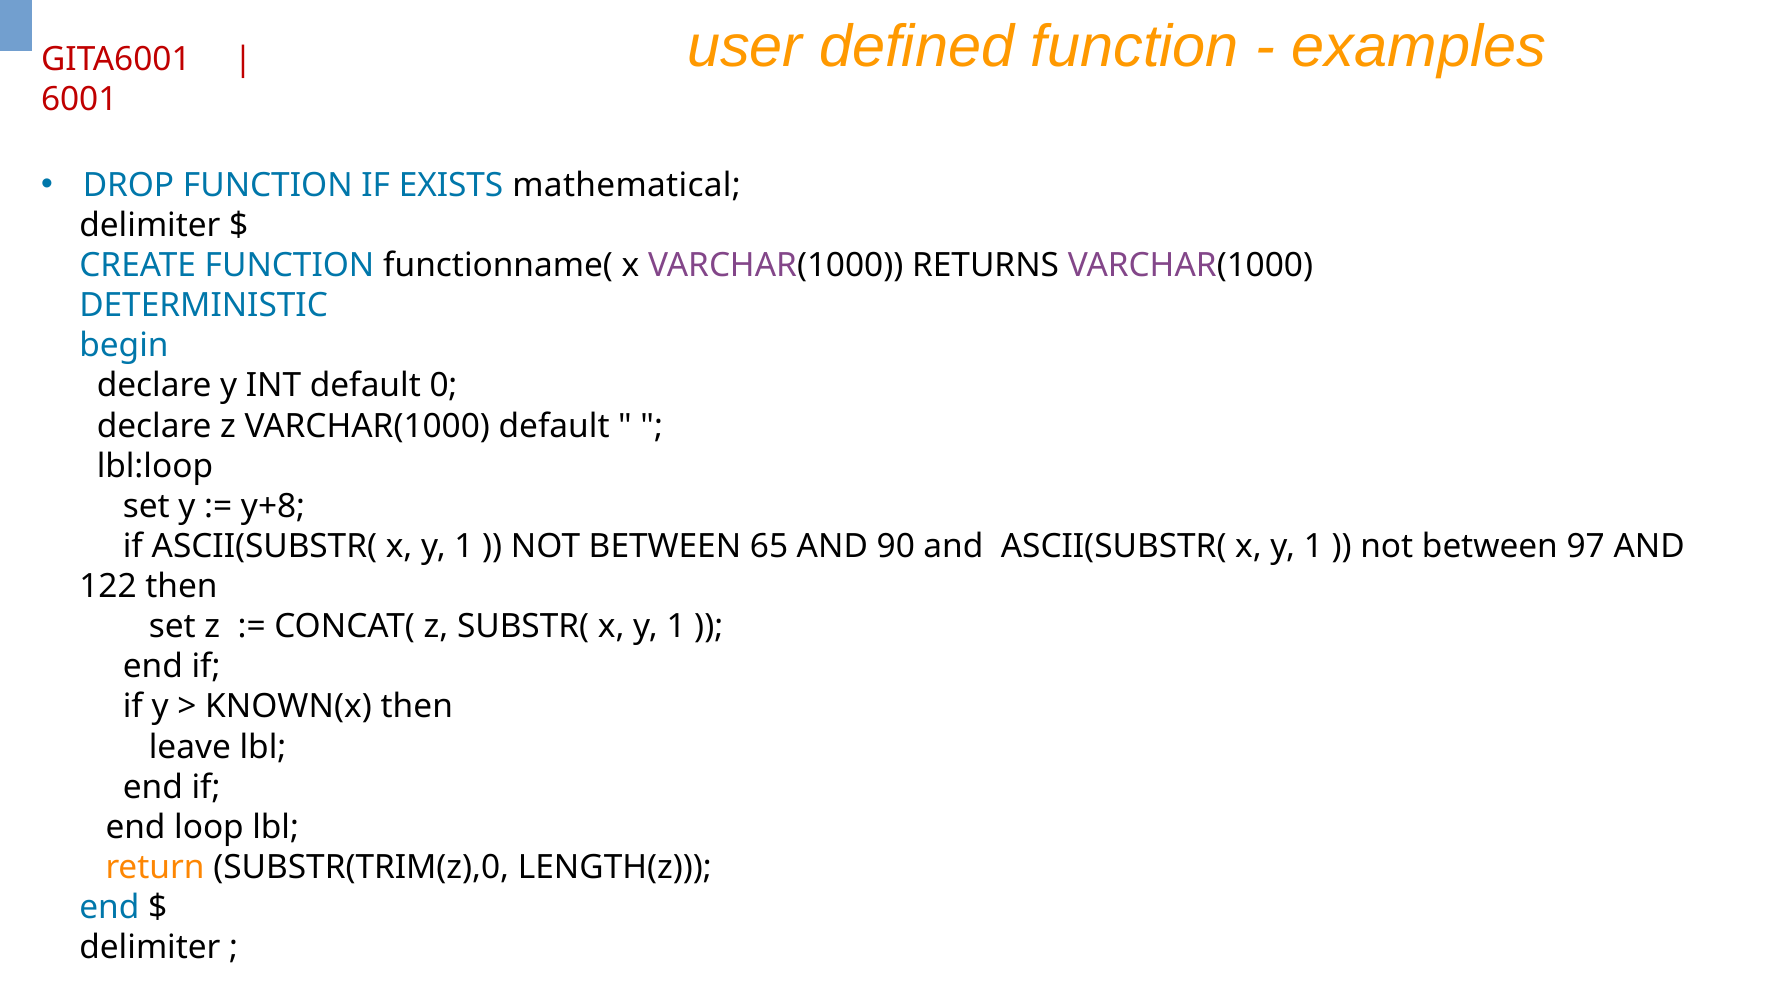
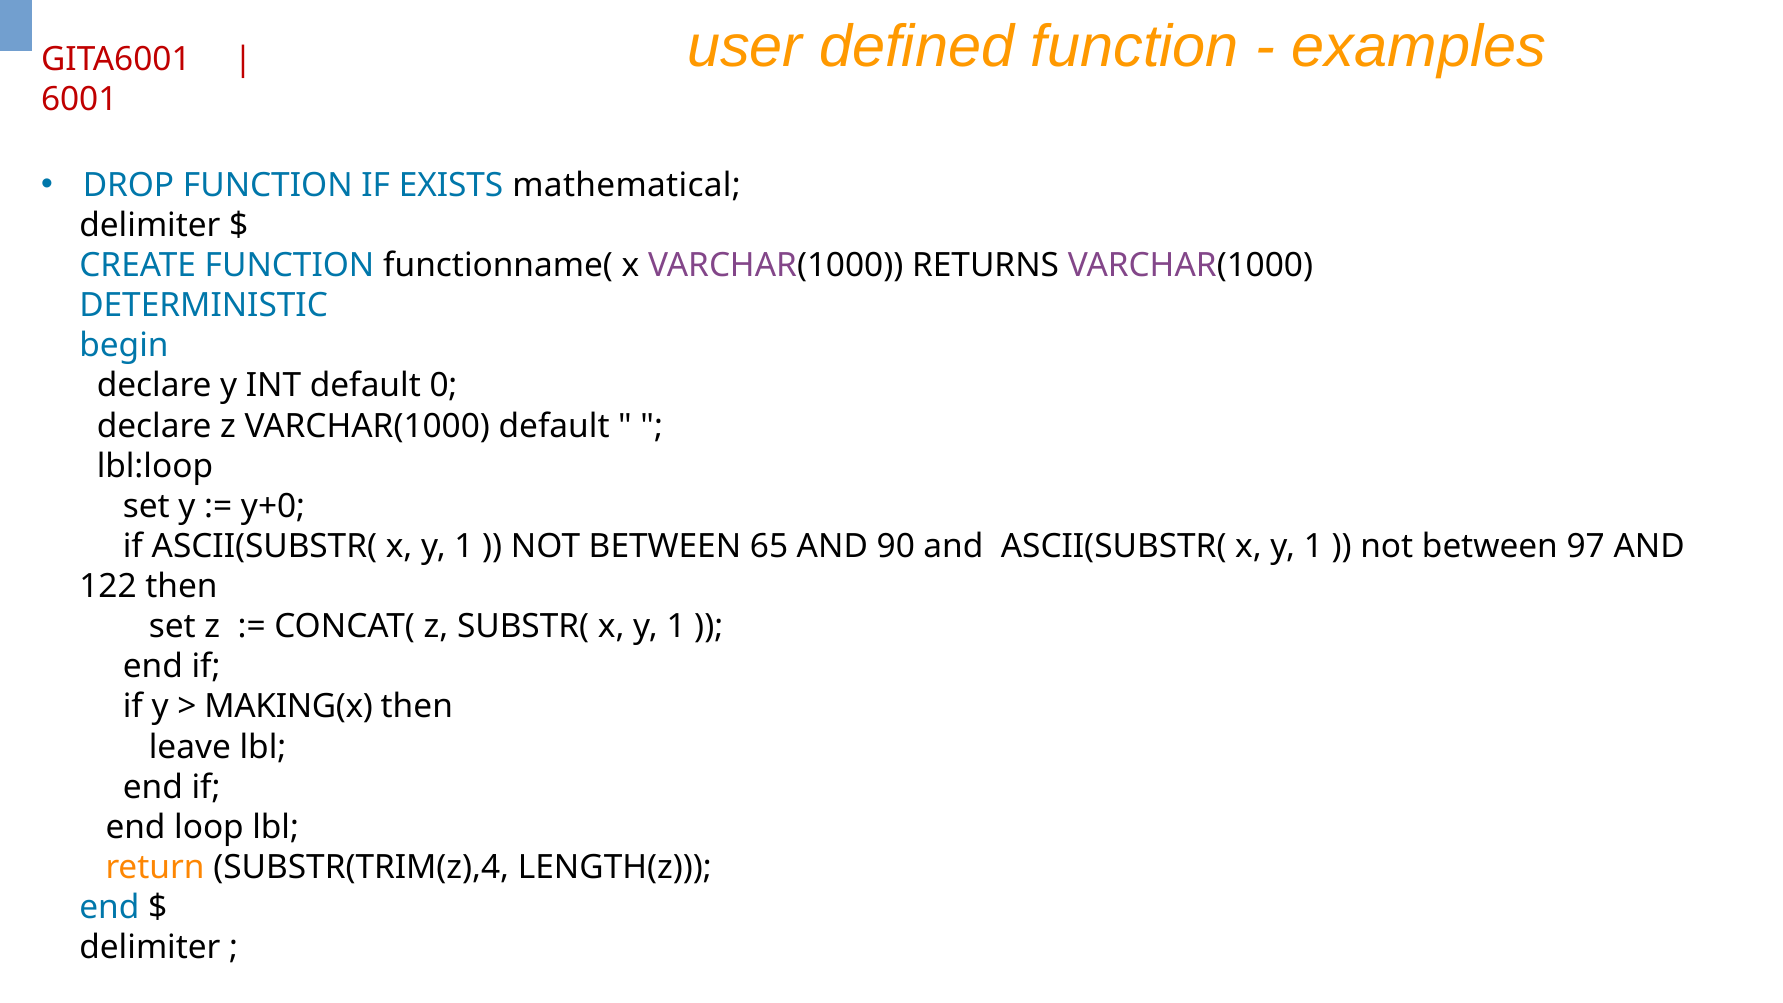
y+8: y+8 -> y+0 (273, 506)
KNOWN(x: KNOWN(x -> MAKING(x (289, 707)
SUBSTR(TRIM(z),0: SUBSTR(TRIM(z),0 -> SUBSTR(TRIM(z),4 (361, 867)
